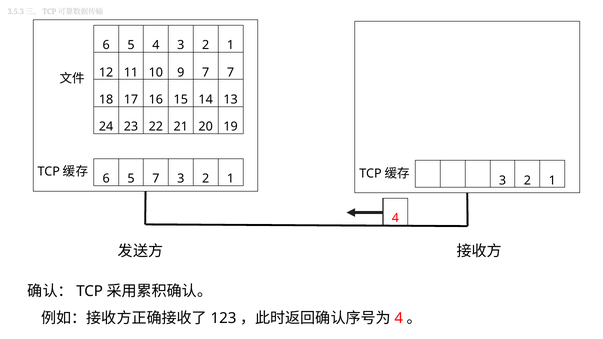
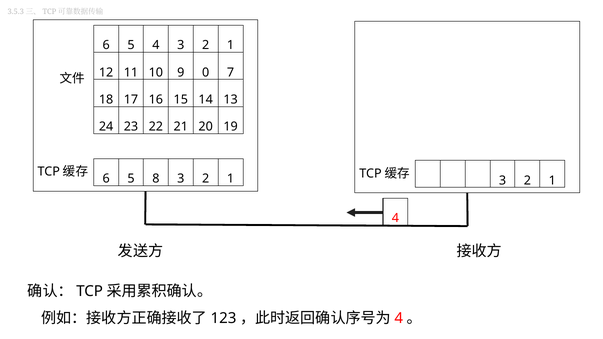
9 7: 7 -> 0 (206, 72)
5 7: 7 -> 8 (156, 179)
